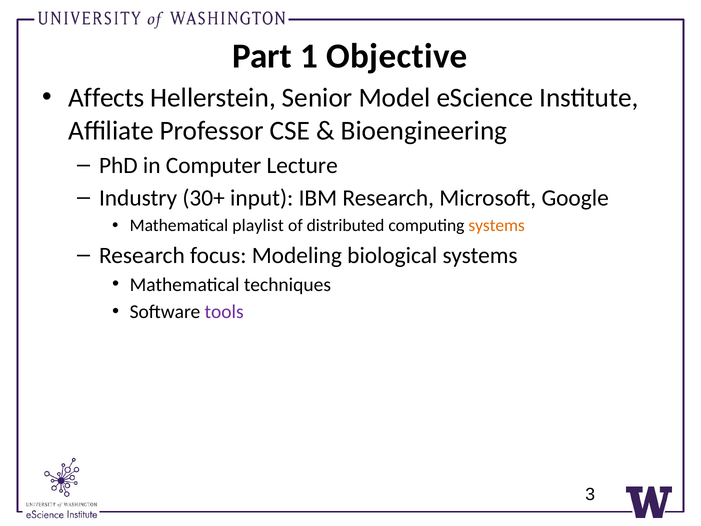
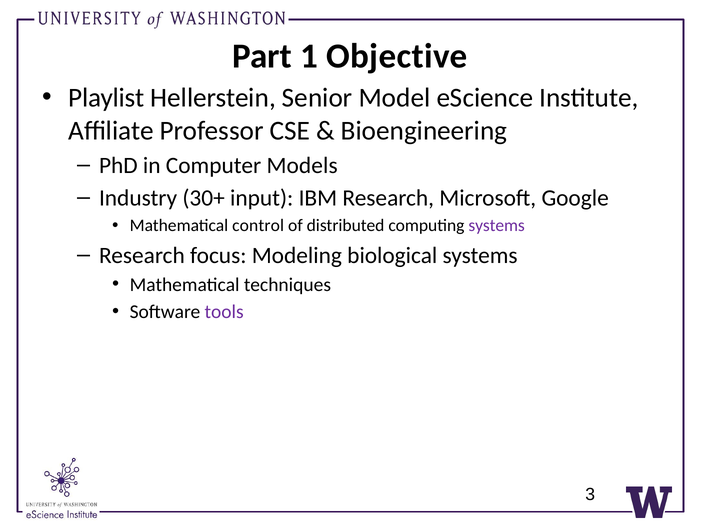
Affects: Affects -> Playlist (106, 98)
Lecture: Lecture -> Models (302, 165)
playlist: playlist -> control (258, 226)
systems colour: orange -> purple (497, 226)
